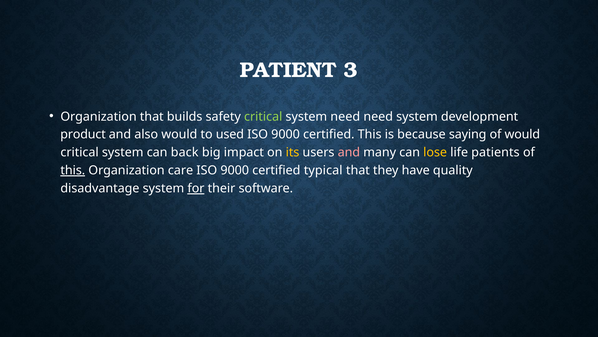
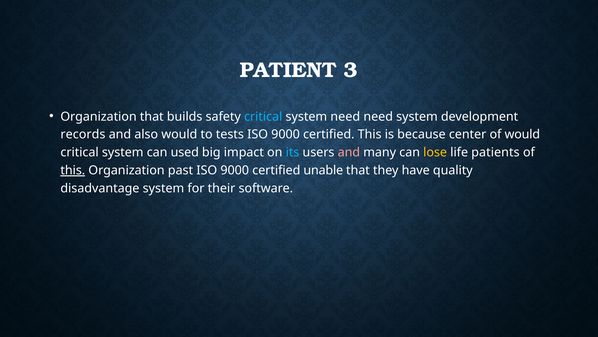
critical colour: light green -> light blue (263, 116)
product: product -> records (83, 134)
used: used -> tests (230, 134)
saying: saying -> center (468, 134)
back: back -> used (185, 152)
its colour: yellow -> light blue (293, 152)
care: care -> past (181, 170)
typical: typical -> unable (323, 170)
for underline: present -> none (196, 188)
